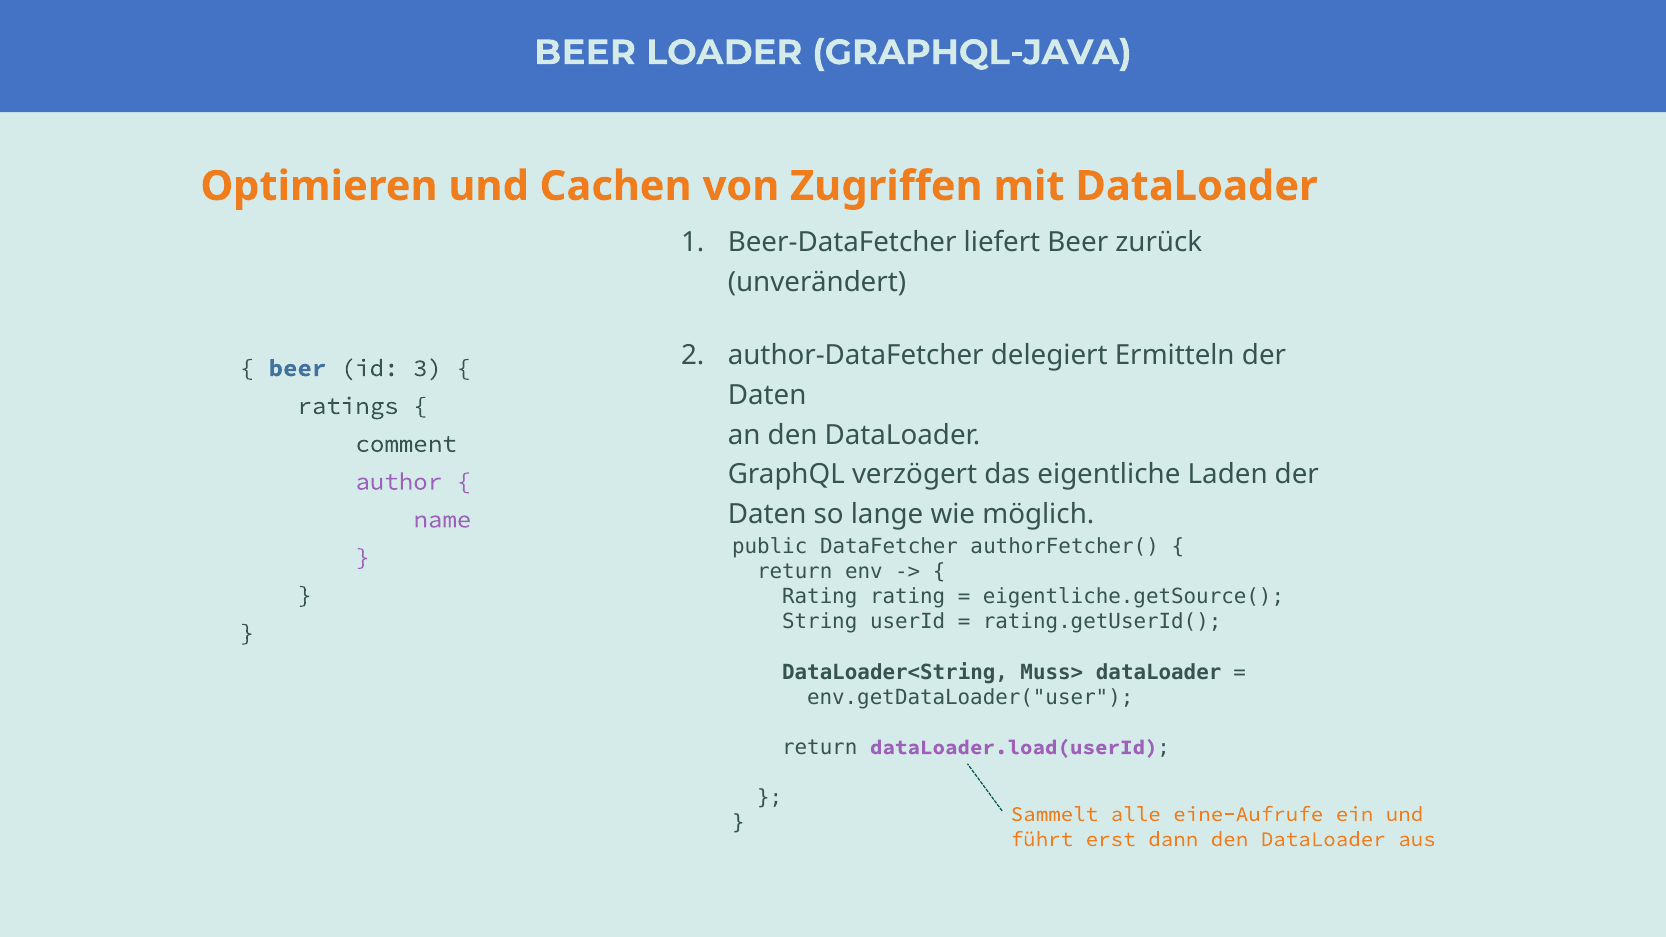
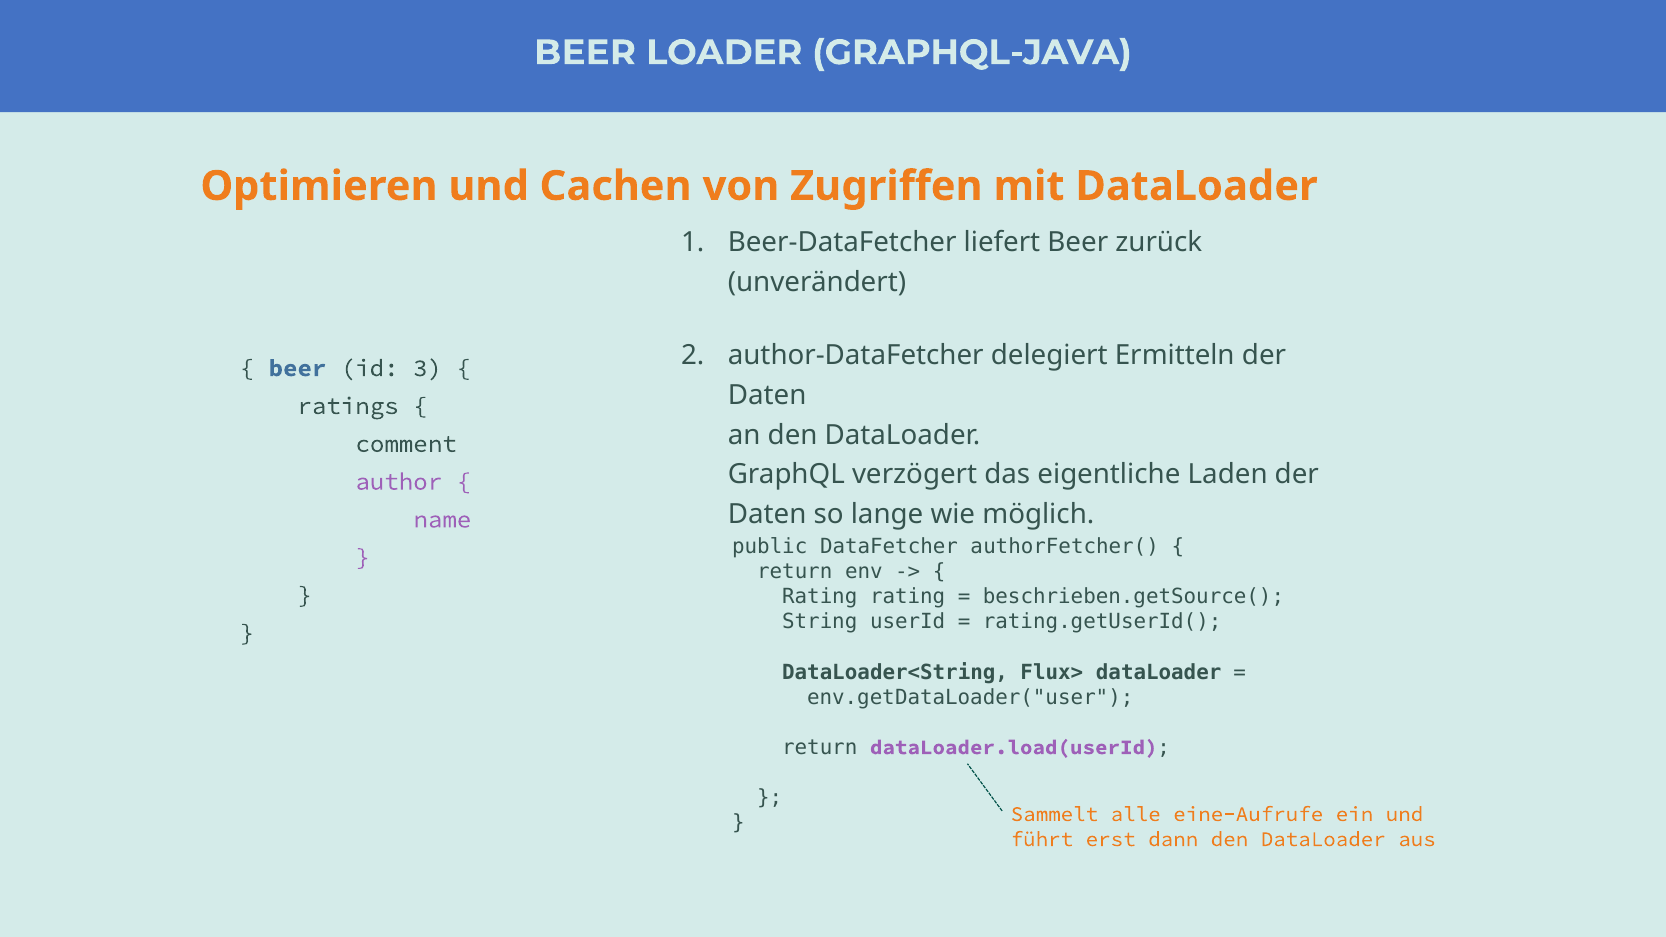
eigentliche.getSource(: eigentliche.getSource( -> beschrieben.getSource( (1133, 597)
Muss>: Muss> -> Flux> (1052, 672)
